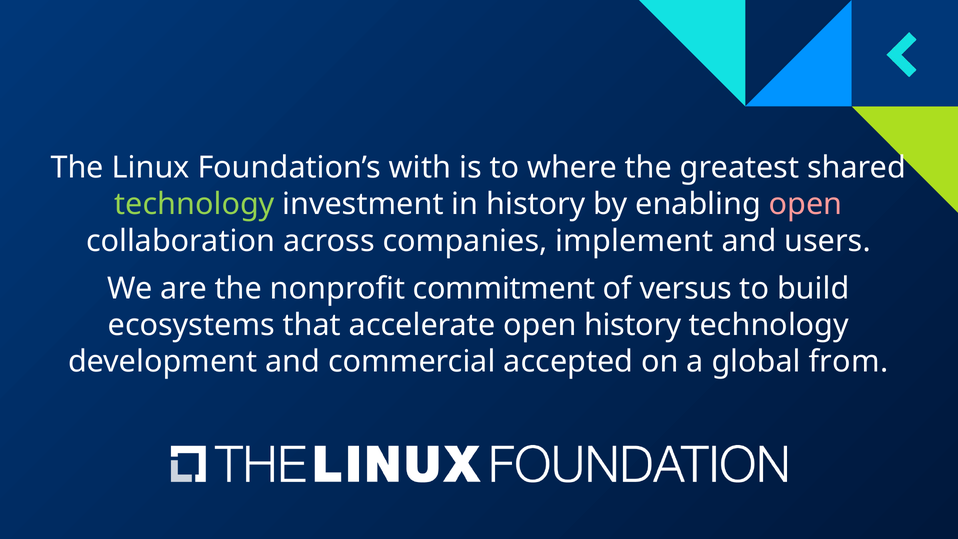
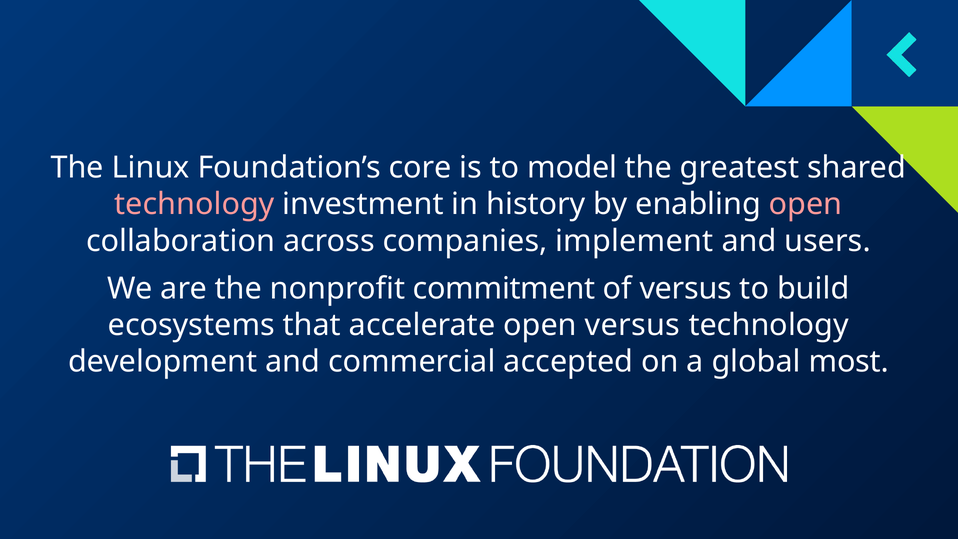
with: with -> core (420, 168)
where: where -> model (572, 168)
technology colour: light green -> pink (194, 204)
open history: history -> versus (633, 325)
from: from -> most (849, 362)
